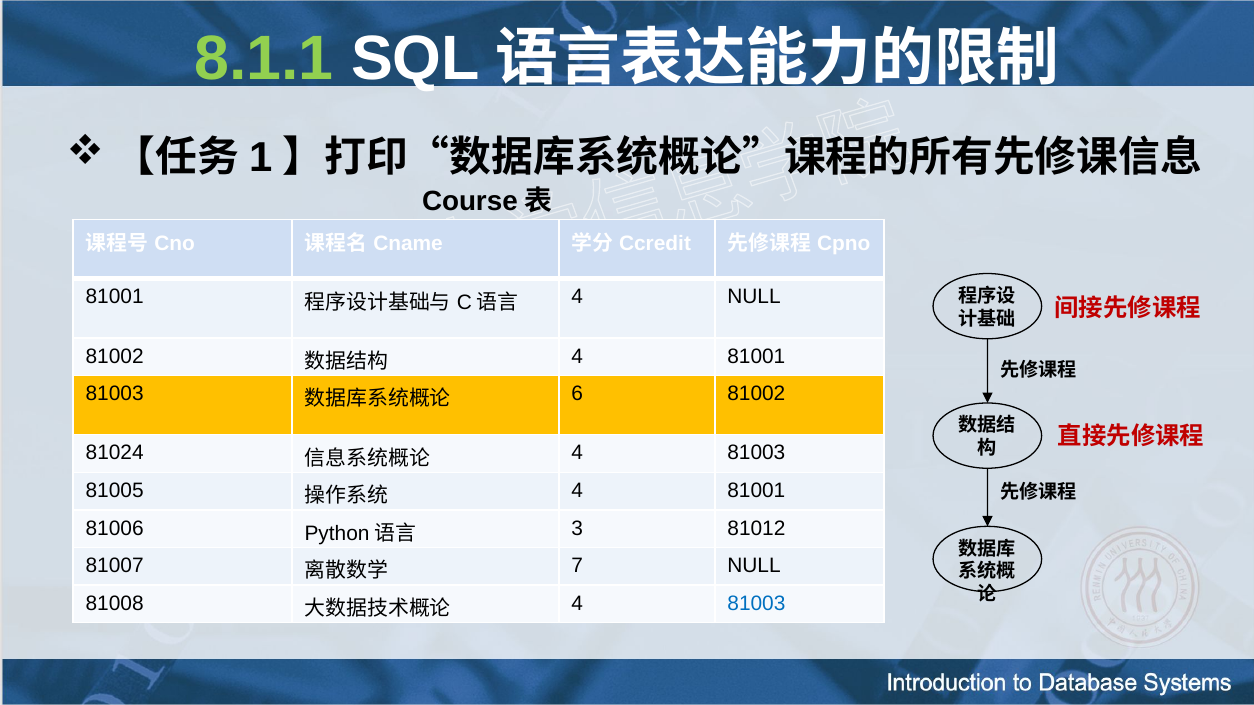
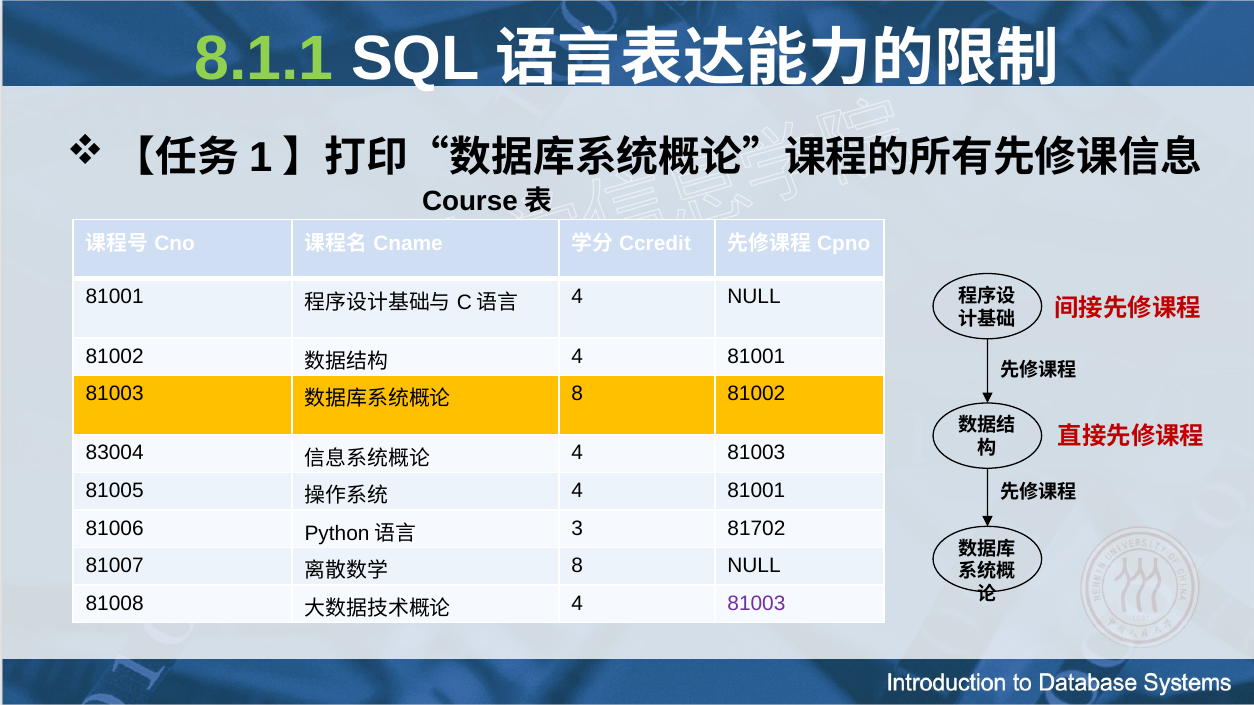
6: 6 -> 8 (577, 394)
81024: 81024 -> 83004 (115, 453)
81012: 81012 -> 81702 (756, 528)
7: 7 -> 8 (577, 566)
81003 colour: blue -> purple (756, 604)
